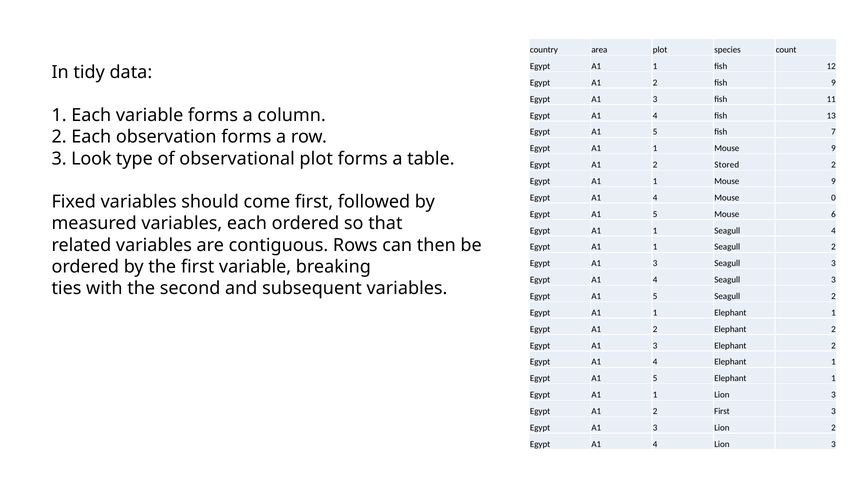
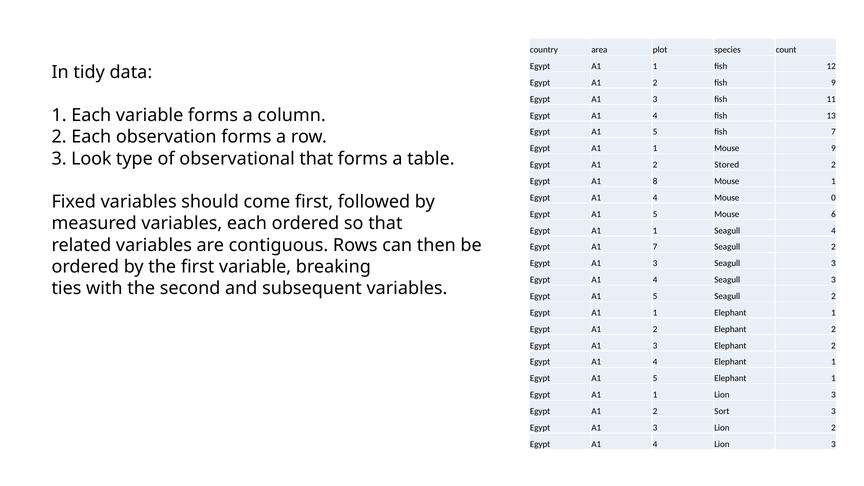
observational plot: plot -> that (316, 159)
1: 1 -> 8 (655, 181)
9: 9 -> 1 (833, 181)
1: 1 -> 7 (655, 247)
2 First: First -> Sort (722, 411)
